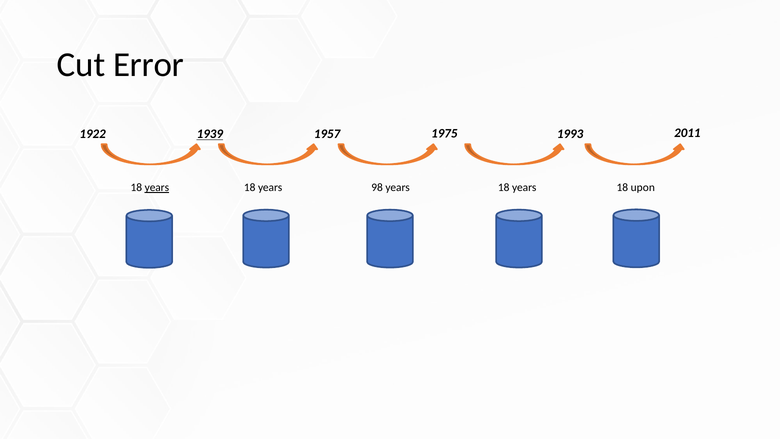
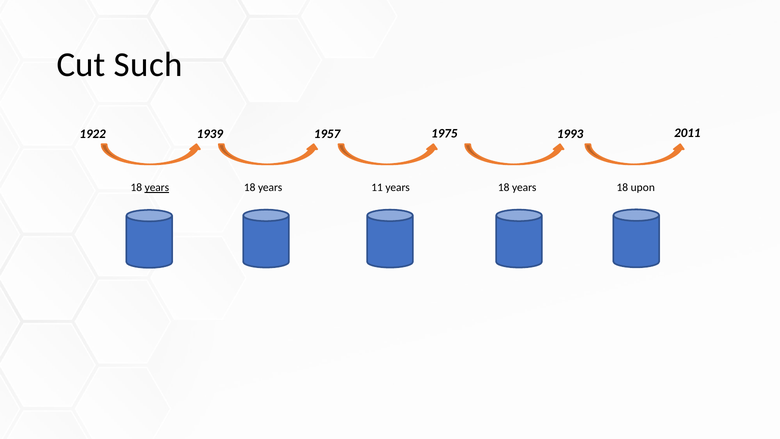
Error: Error -> Such (148, 65)
1939 underline: present -> none (210, 134)
98: 98 -> 11 (377, 187)
